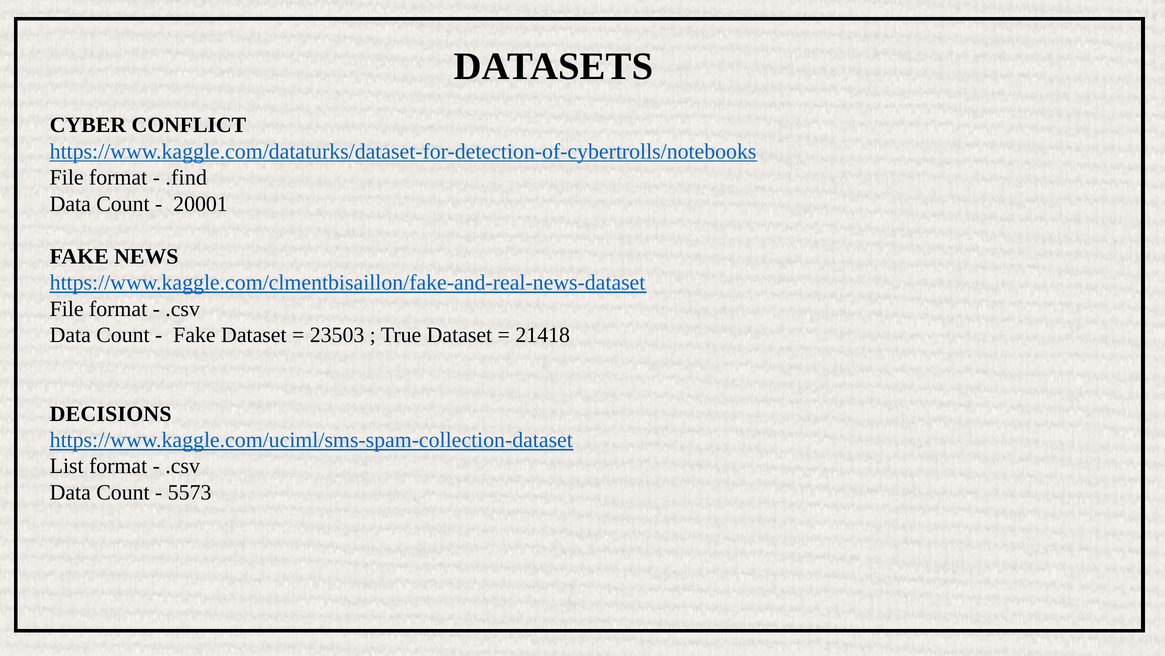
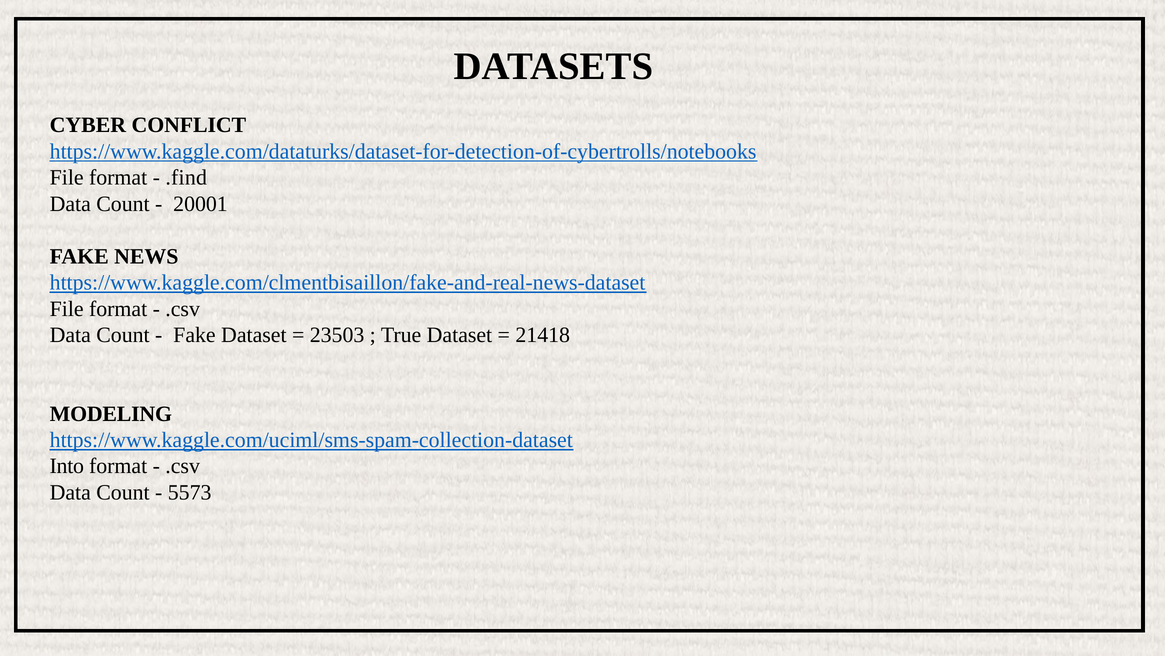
DECISIONS: DECISIONS -> MODELING (111, 413)
List: List -> Into (67, 466)
